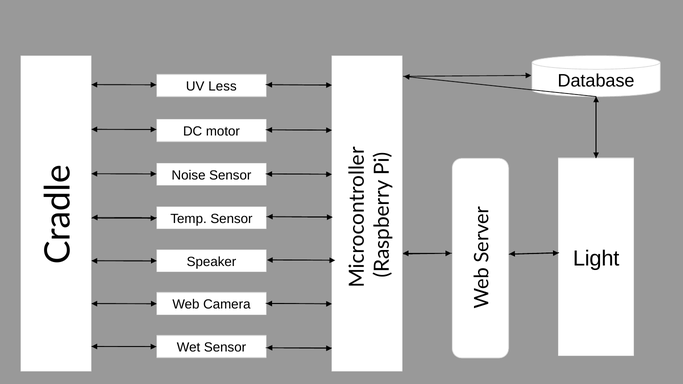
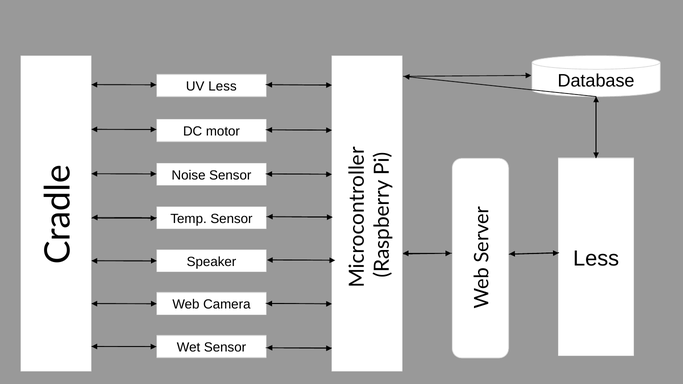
Light: Light -> Less (596, 259)
